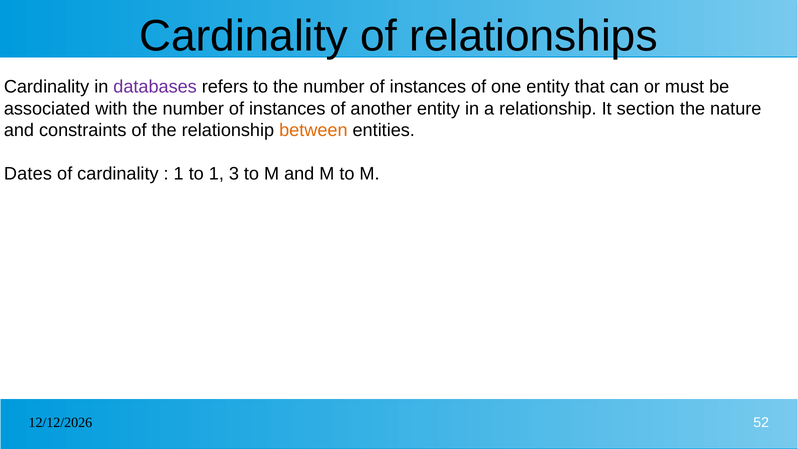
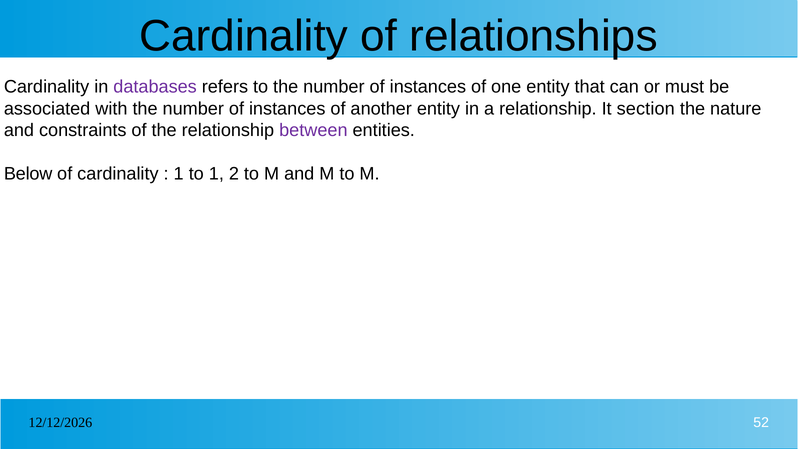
between colour: orange -> purple (313, 130)
Dates: Dates -> Below (28, 174)
3: 3 -> 2 (234, 174)
